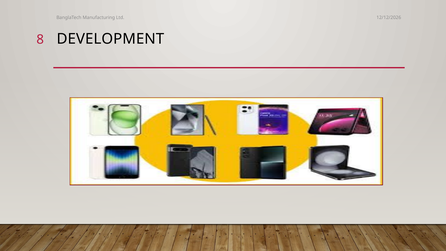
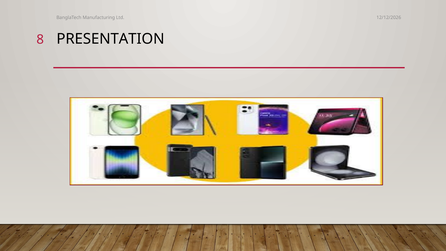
DEVELOPMENT: DEVELOPMENT -> PRESENTATION (110, 39)
